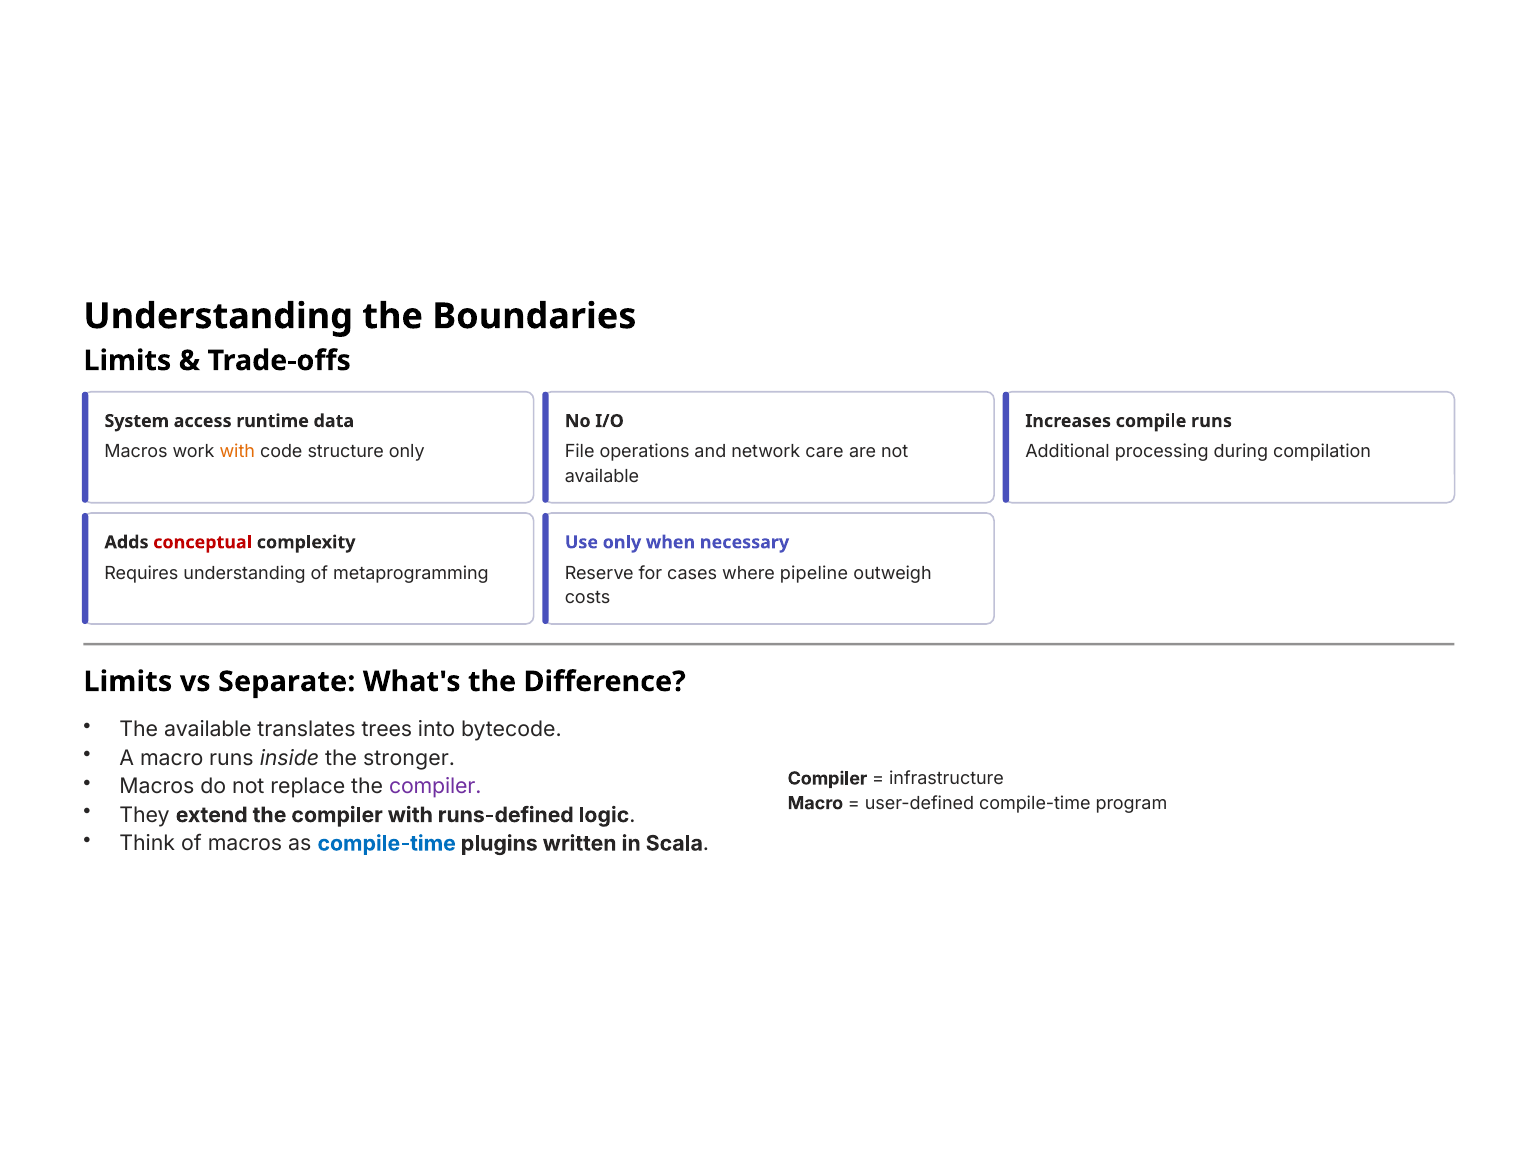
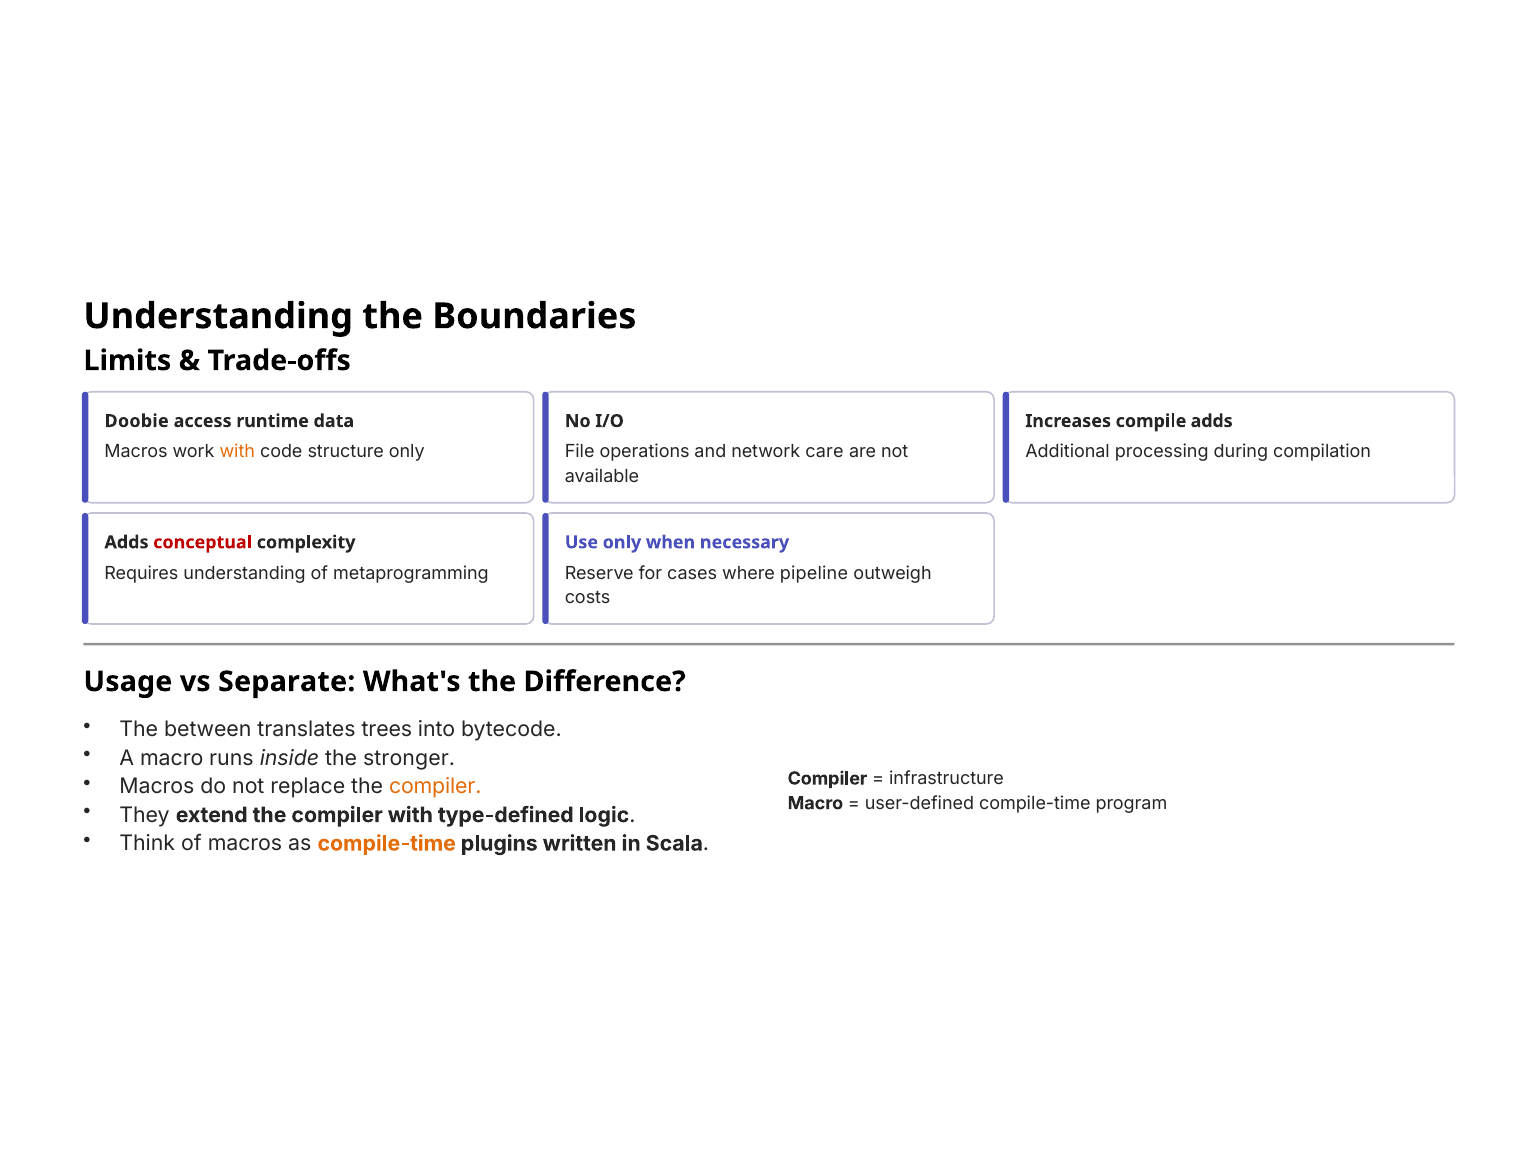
System: System -> Doobie (137, 421)
compile runs: runs -> adds (1212, 421)
Limits: Limits -> Usage (128, 681)
The available: available -> between (208, 730)
compiler colour: purple -> orange (435, 786)
runs-defined: runs-defined -> type-defined (506, 815)
compile-time colour: blue -> orange (387, 843)
